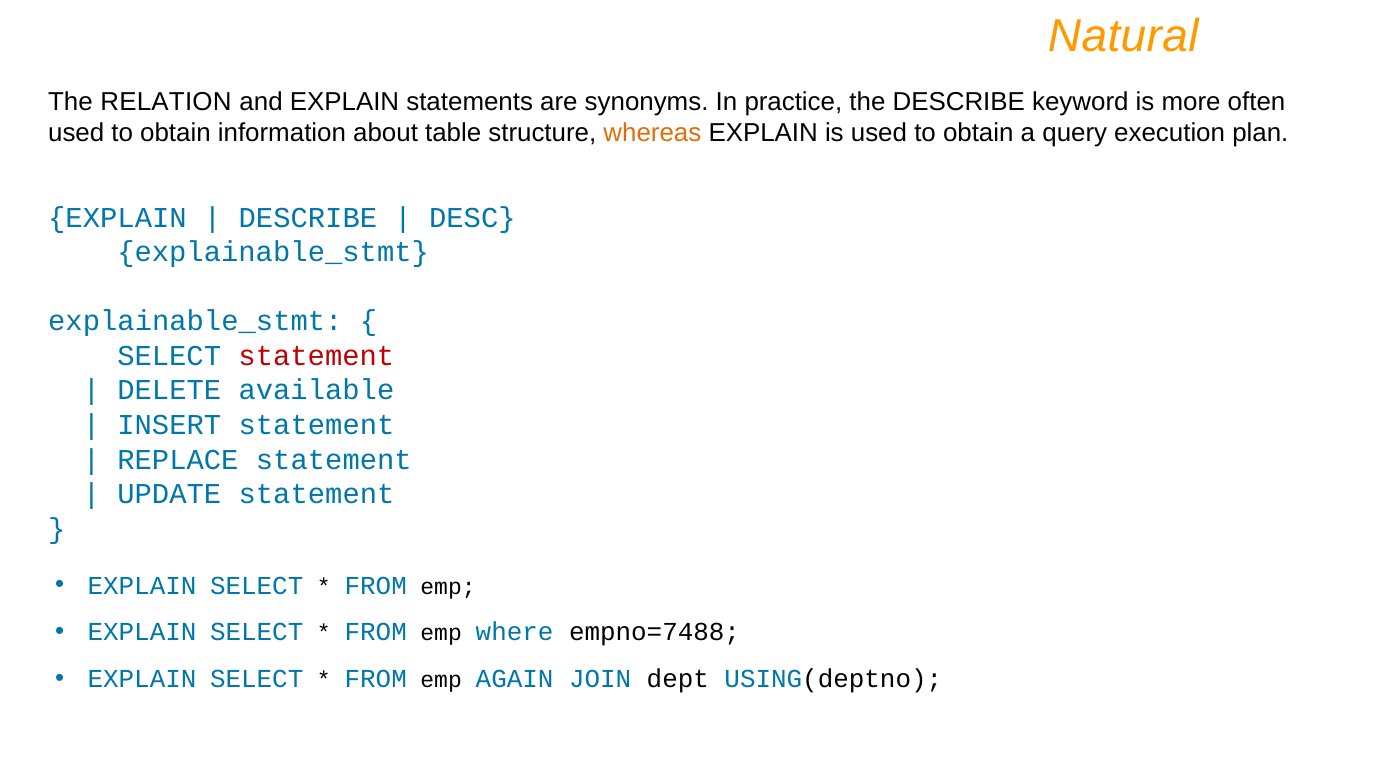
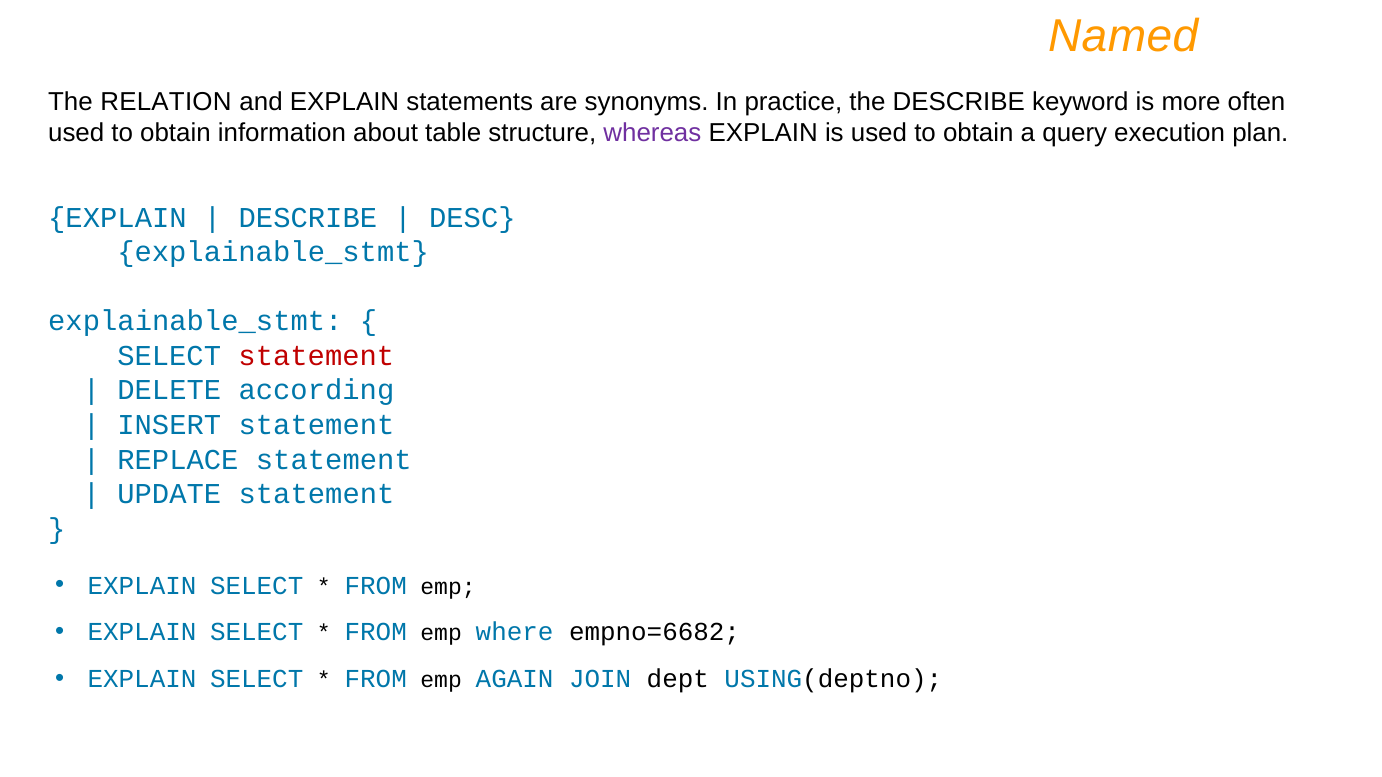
Natural: Natural -> Named (1123, 36)
whereas colour: orange -> purple (652, 133)
available: available -> according (316, 391)
empno=7488: empno=7488 -> empno=6682 (655, 633)
